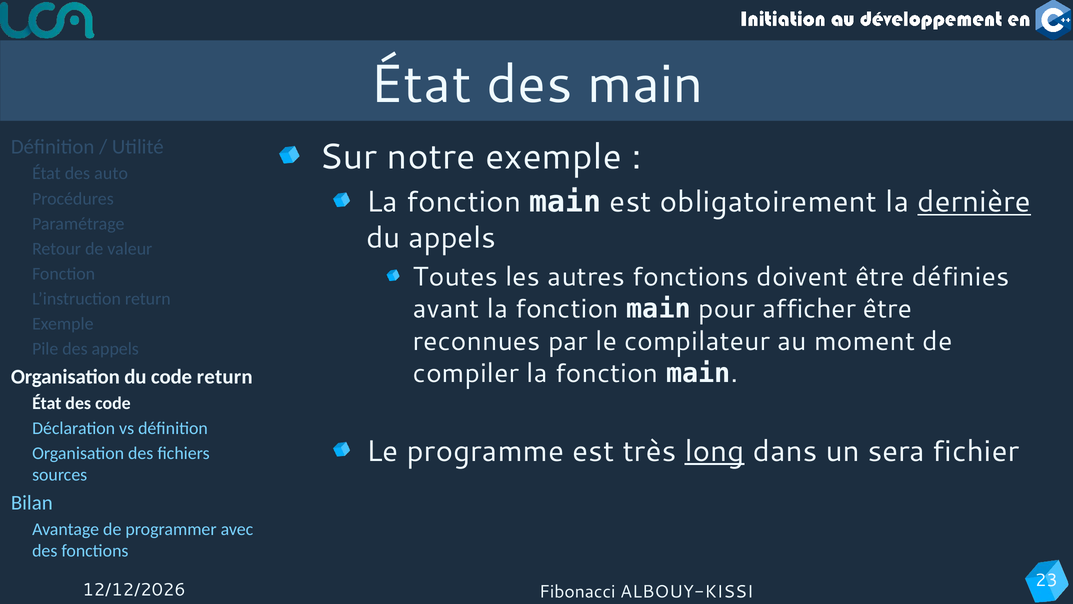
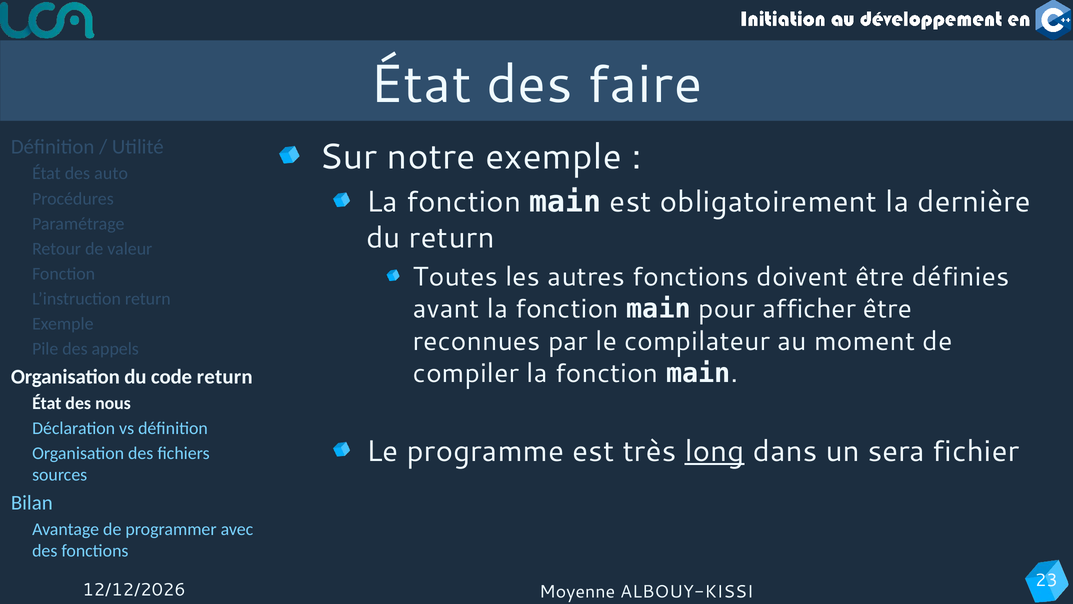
des main: main -> faire (645, 84)
dernière underline: present -> none (974, 202)
du appels: appels -> return (452, 237)
des code: code -> nous (113, 403)
Fibonacci: Fibonacci -> Moyenne (577, 591)
